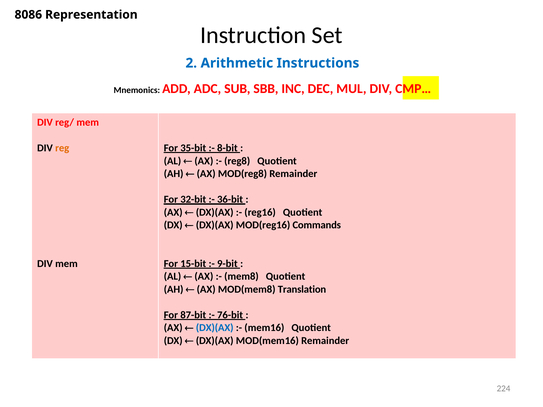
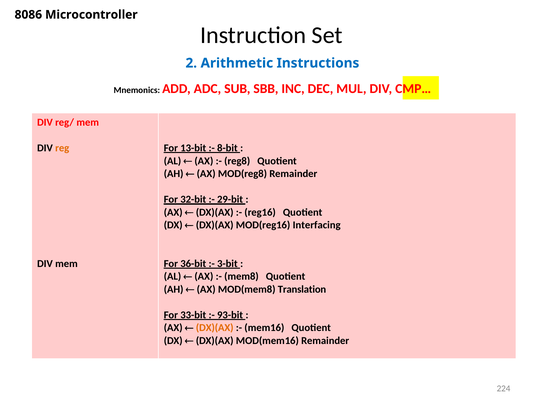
Representation: Representation -> Microcontroller (91, 15)
35-bit: 35-bit -> 13-bit (193, 148)
36-bit: 36-bit -> 29-bit (230, 199)
Commands: Commands -> Interfacing (317, 225)
15-bit: 15-bit -> 36-bit (193, 264)
9-bit: 9-bit -> 3-bit (227, 264)
87-bit: 87-bit -> 33-bit (193, 315)
76-bit: 76-bit -> 93-bit (230, 315)
DX)(AX colour: blue -> orange (215, 328)
